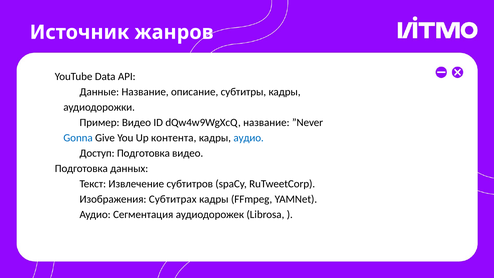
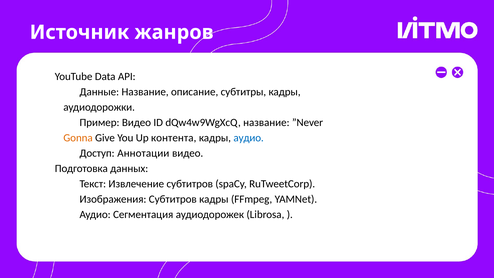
Gonna colour: blue -> orange (78, 138)
Подготовка: Подготовка -> Аннотации (143, 153)
Субтитрах: Субтитрах -> Субтитров (173, 199)
